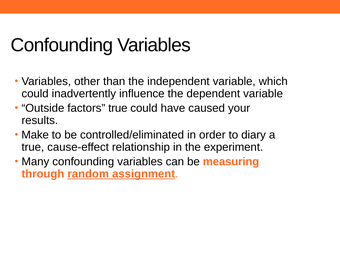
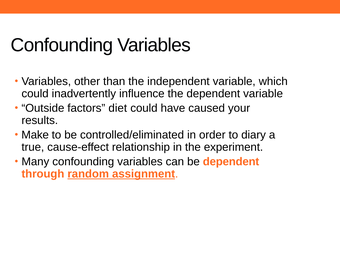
factors true: true -> diet (118, 108)
be measuring: measuring -> dependent (231, 162)
